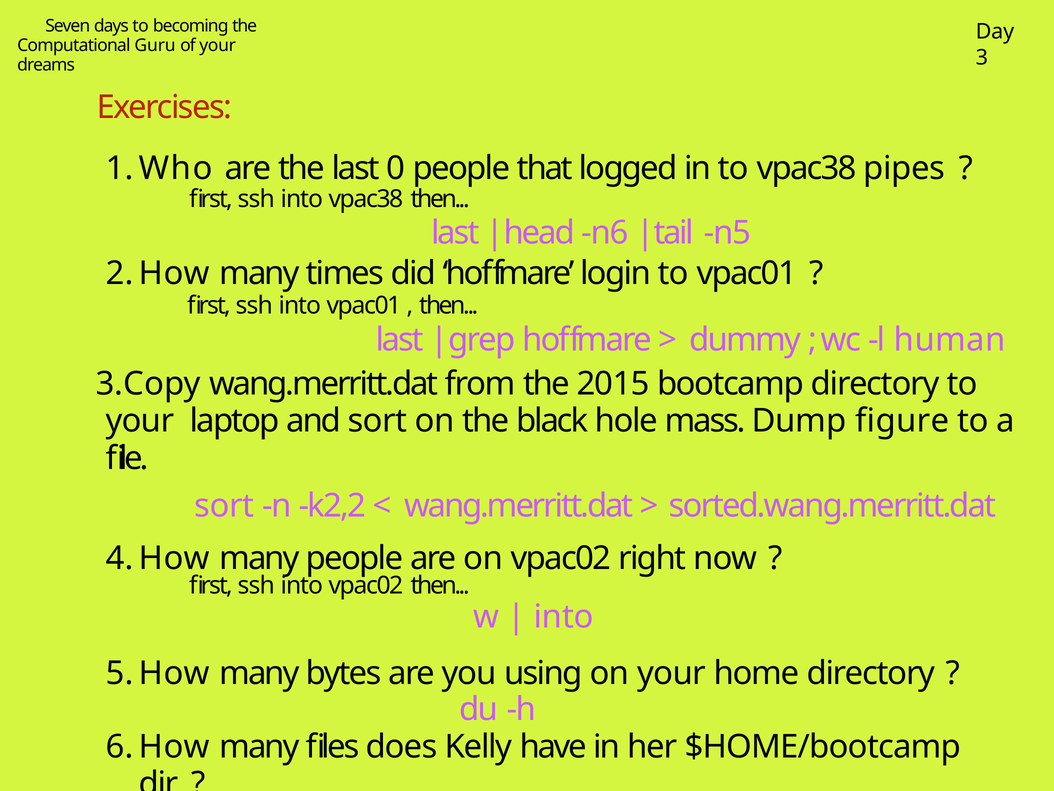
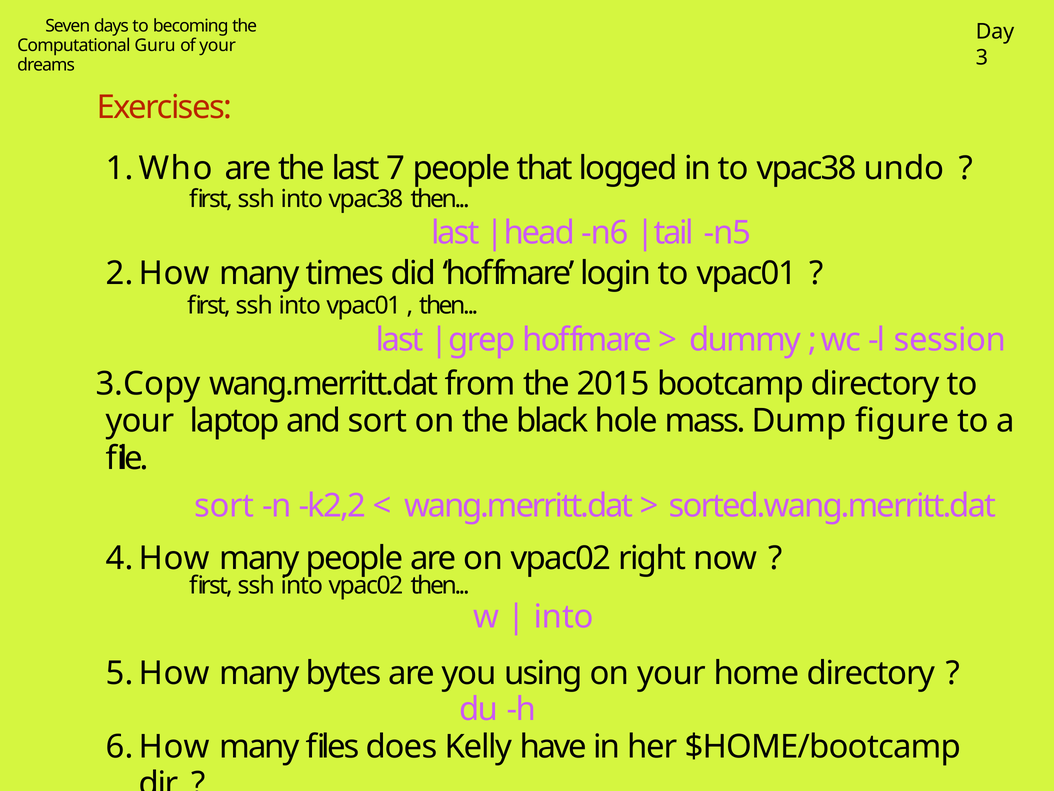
0: 0 -> 7 (396, 168)
pipes: pipes -> undo (904, 168)
human: human -> session (950, 340)
